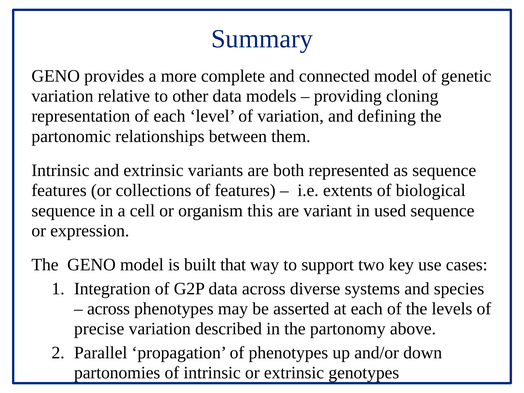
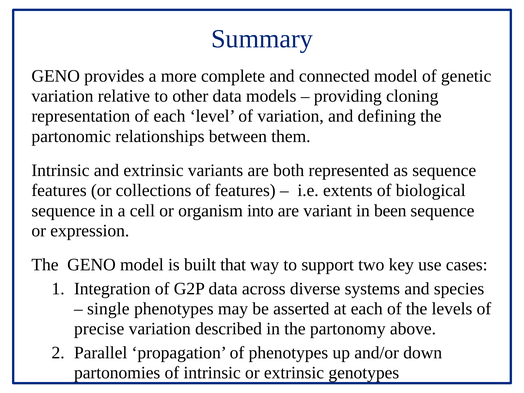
this: this -> into (260, 211)
used: used -> been (390, 211)
across: across -> single (108, 309)
